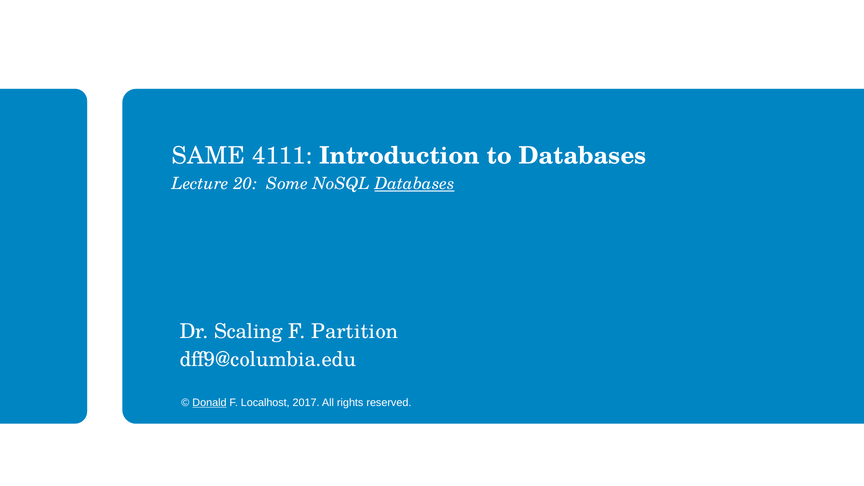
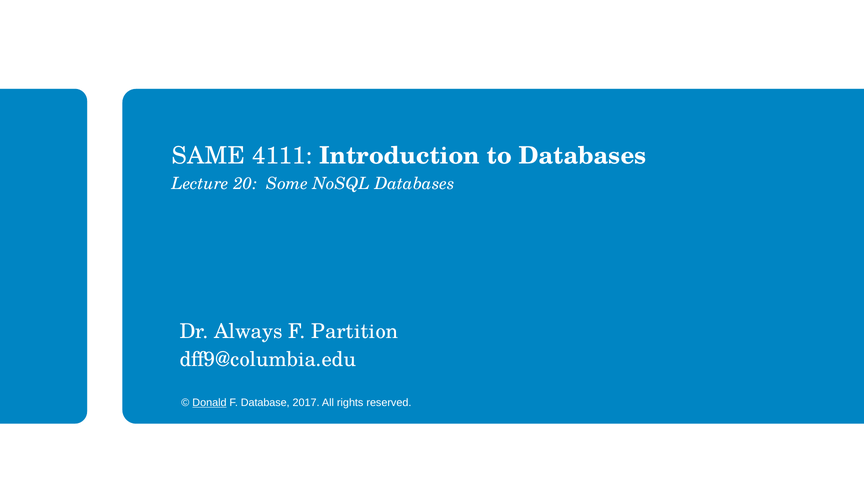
Databases underline: present -> none (415, 184)
Scaling: Scaling -> Always (248, 331)
Localhost: Localhost -> Database (265, 402)
